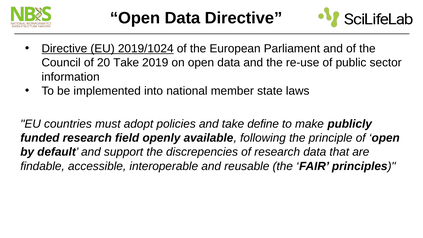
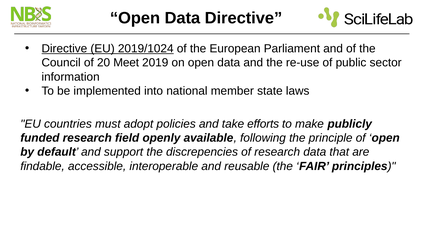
20 Take: Take -> Meet (126, 63)
define: define -> efforts (263, 124)
